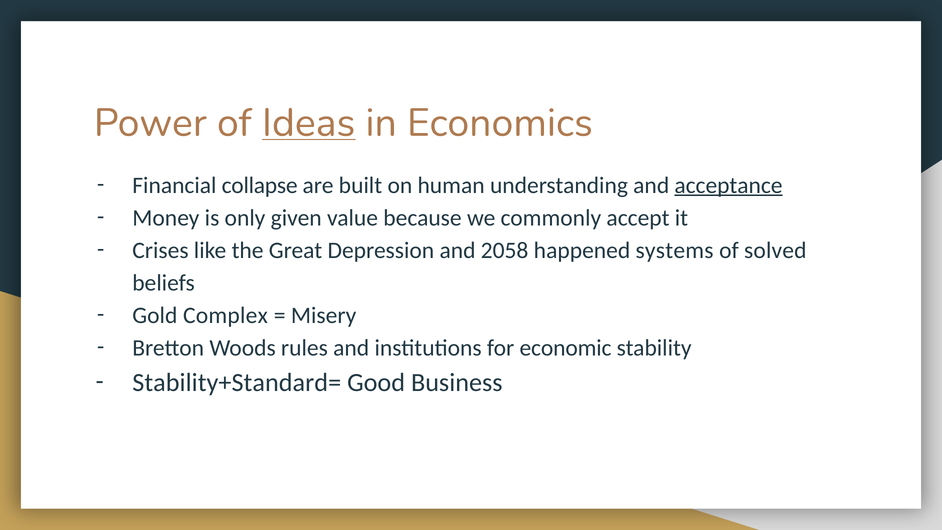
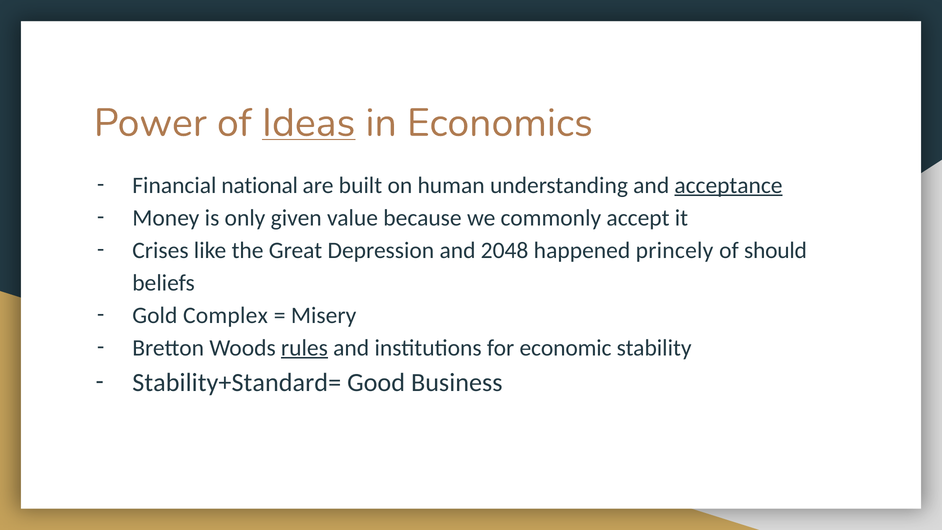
collapse: collapse -> national (260, 185)
2058: 2058 -> 2048 (505, 250)
systems: systems -> princely (675, 250)
solved: solved -> should (776, 250)
rules underline: none -> present (304, 348)
